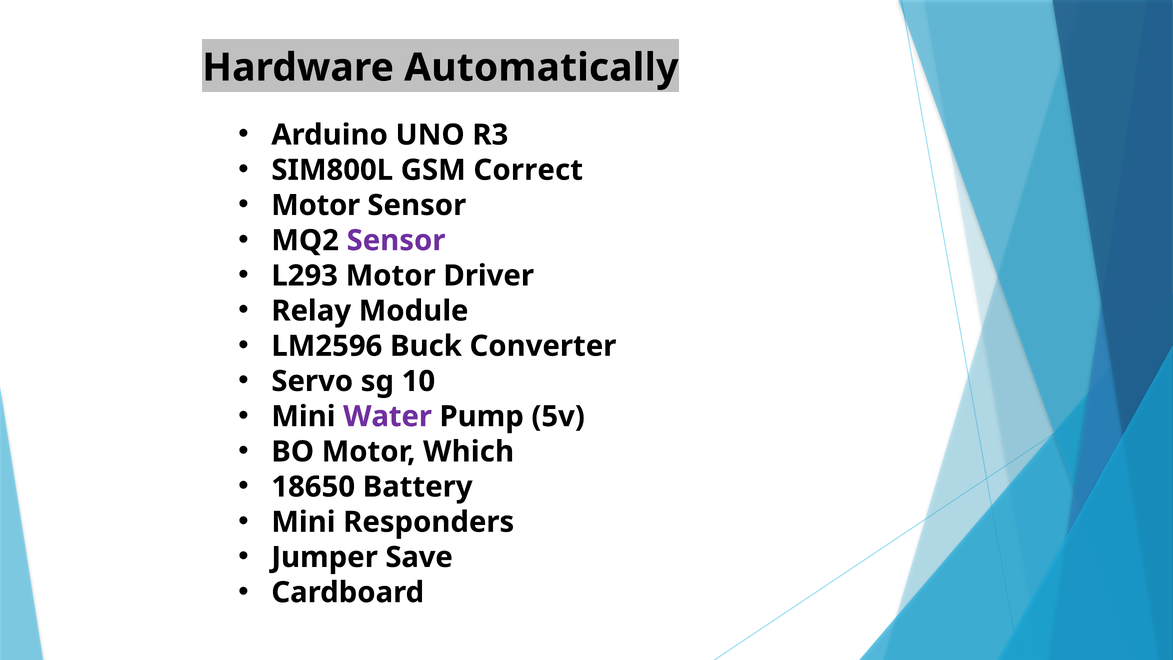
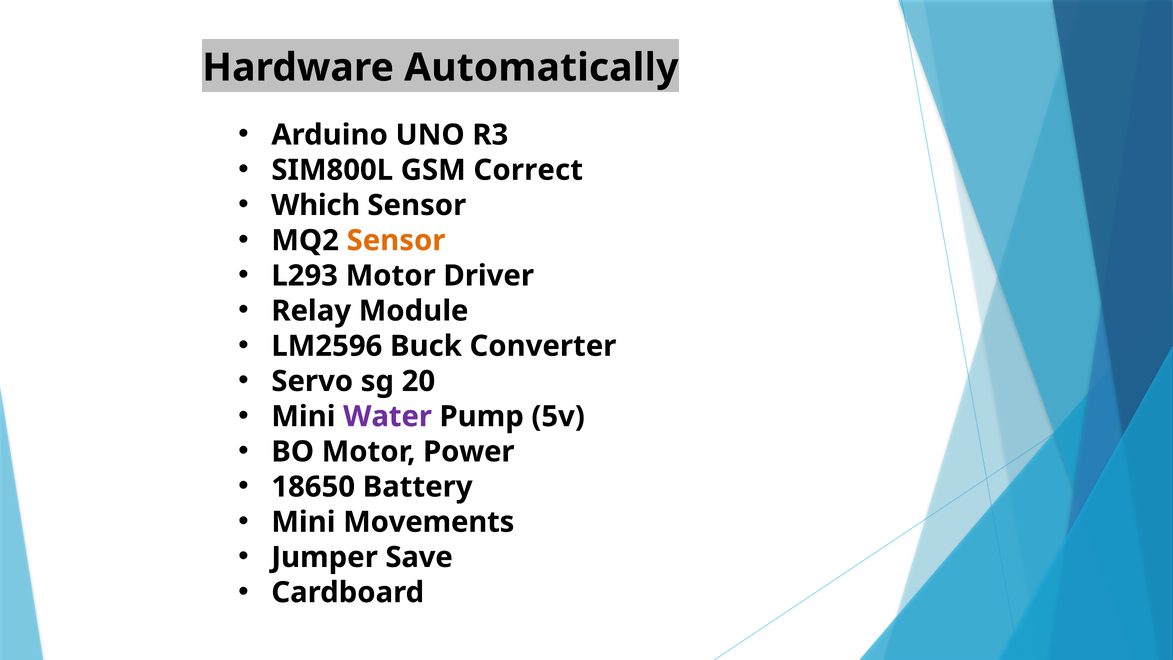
Motor: Motor -> Which (316, 205)
Sensor colour: purple -> orange (396, 240)
10: 10 -> 20 (418, 381)
Which: Which -> Power (469, 452)
Responders: Responders -> Movements (429, 522)
